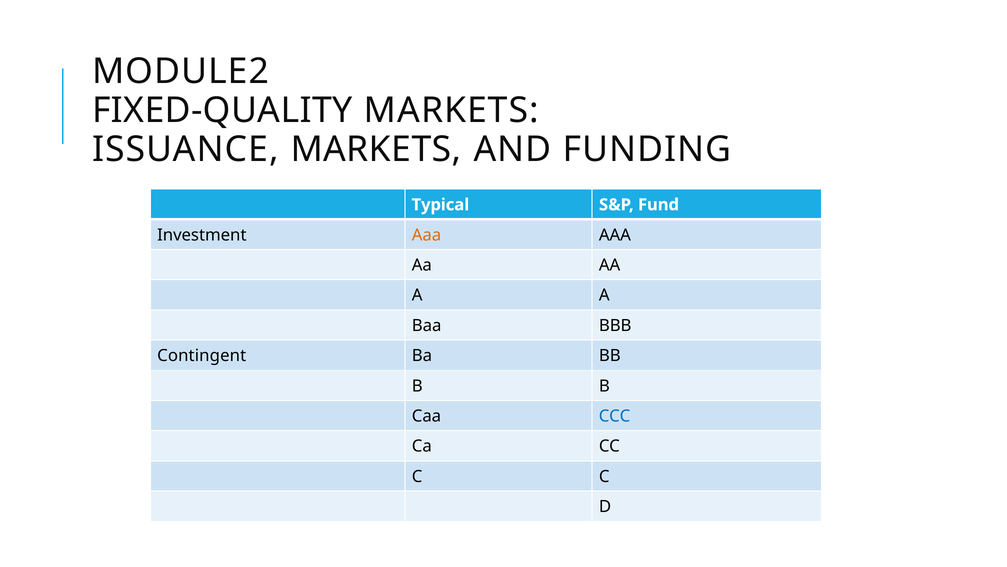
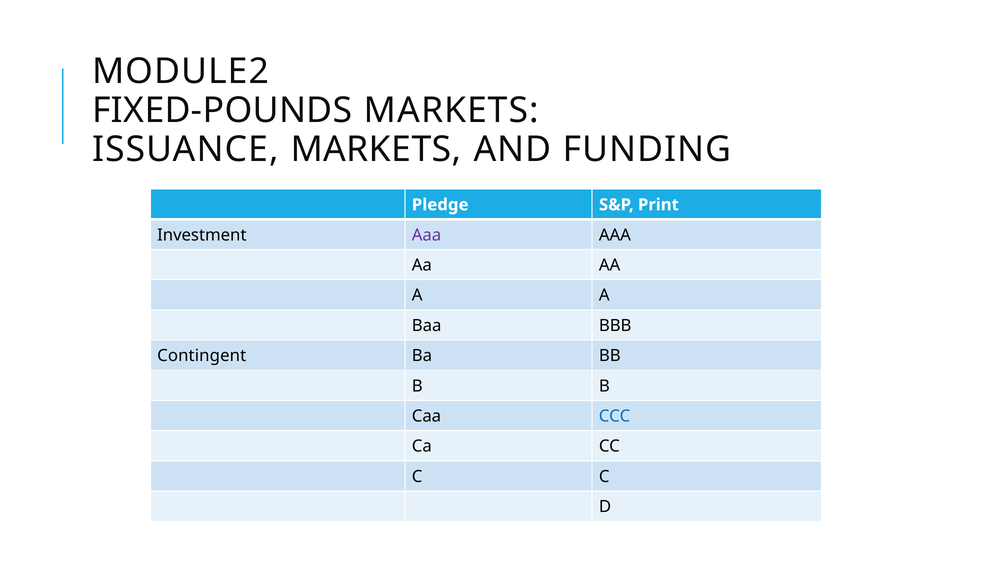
FIXED-QUALITY: FIXED-QUALITY -> FIXED-POUNDS (222, 110)
Typical: Typical -> Pledge (440, 205)
Fund: Fund -> Print (658, 205)
Aaa colour: orange -> purple (427, 235)
